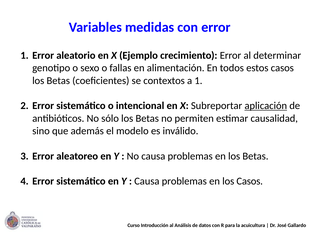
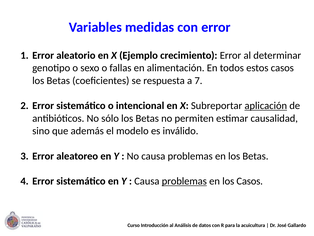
contextos: contextos -> respuesta (164, 80)
a 1: 1 -> 7 (198, 80)
problemas underline: none -> present (184, 181)
